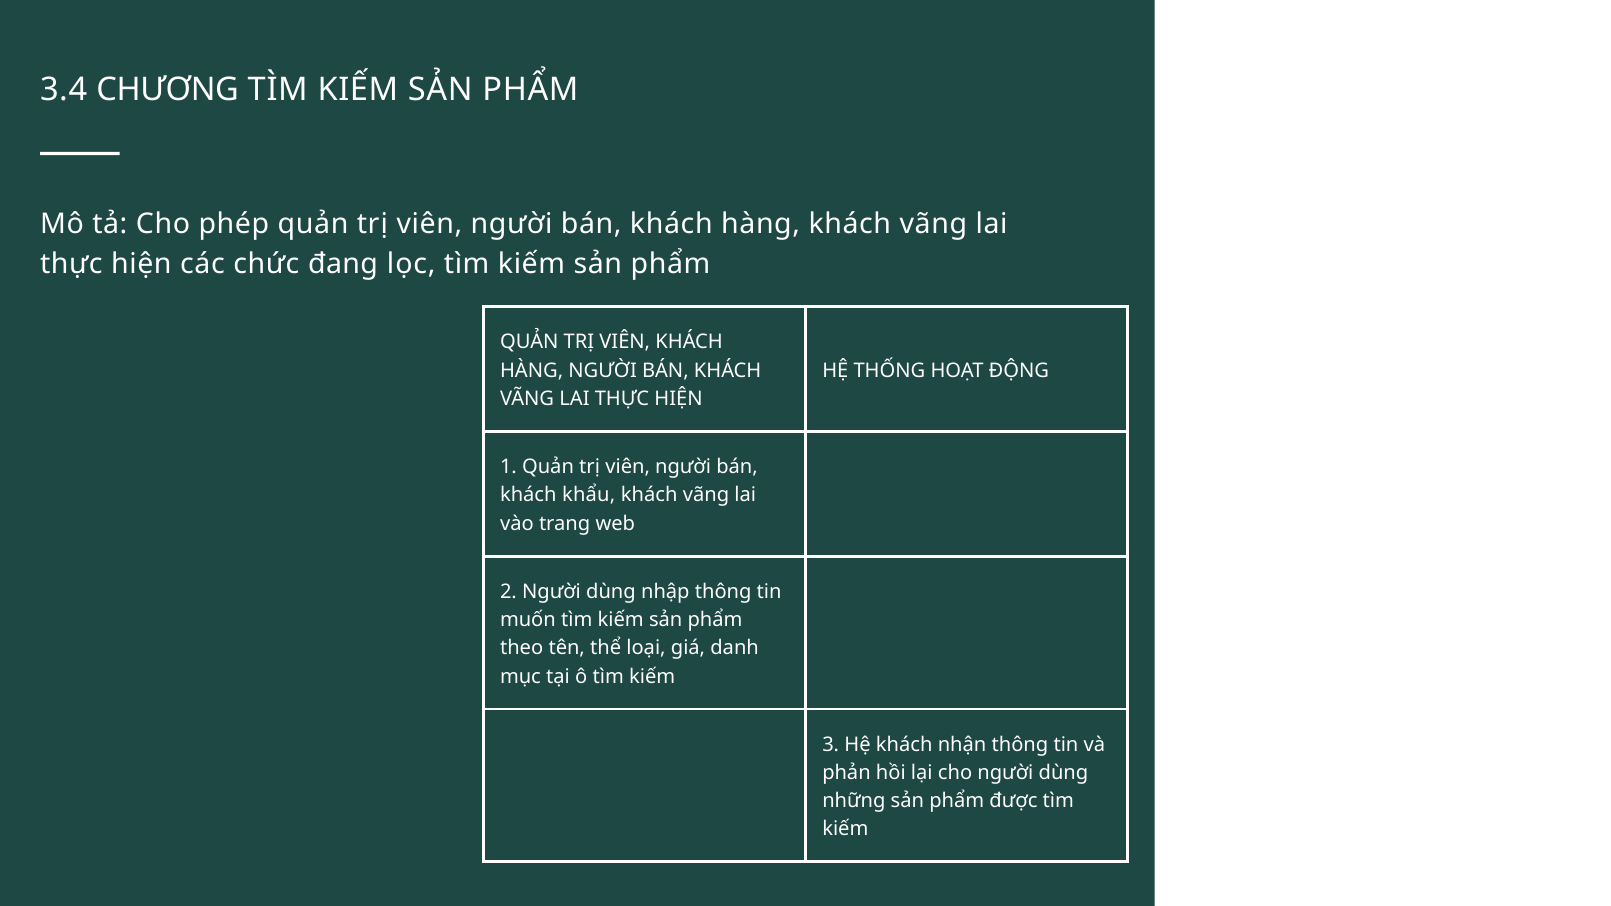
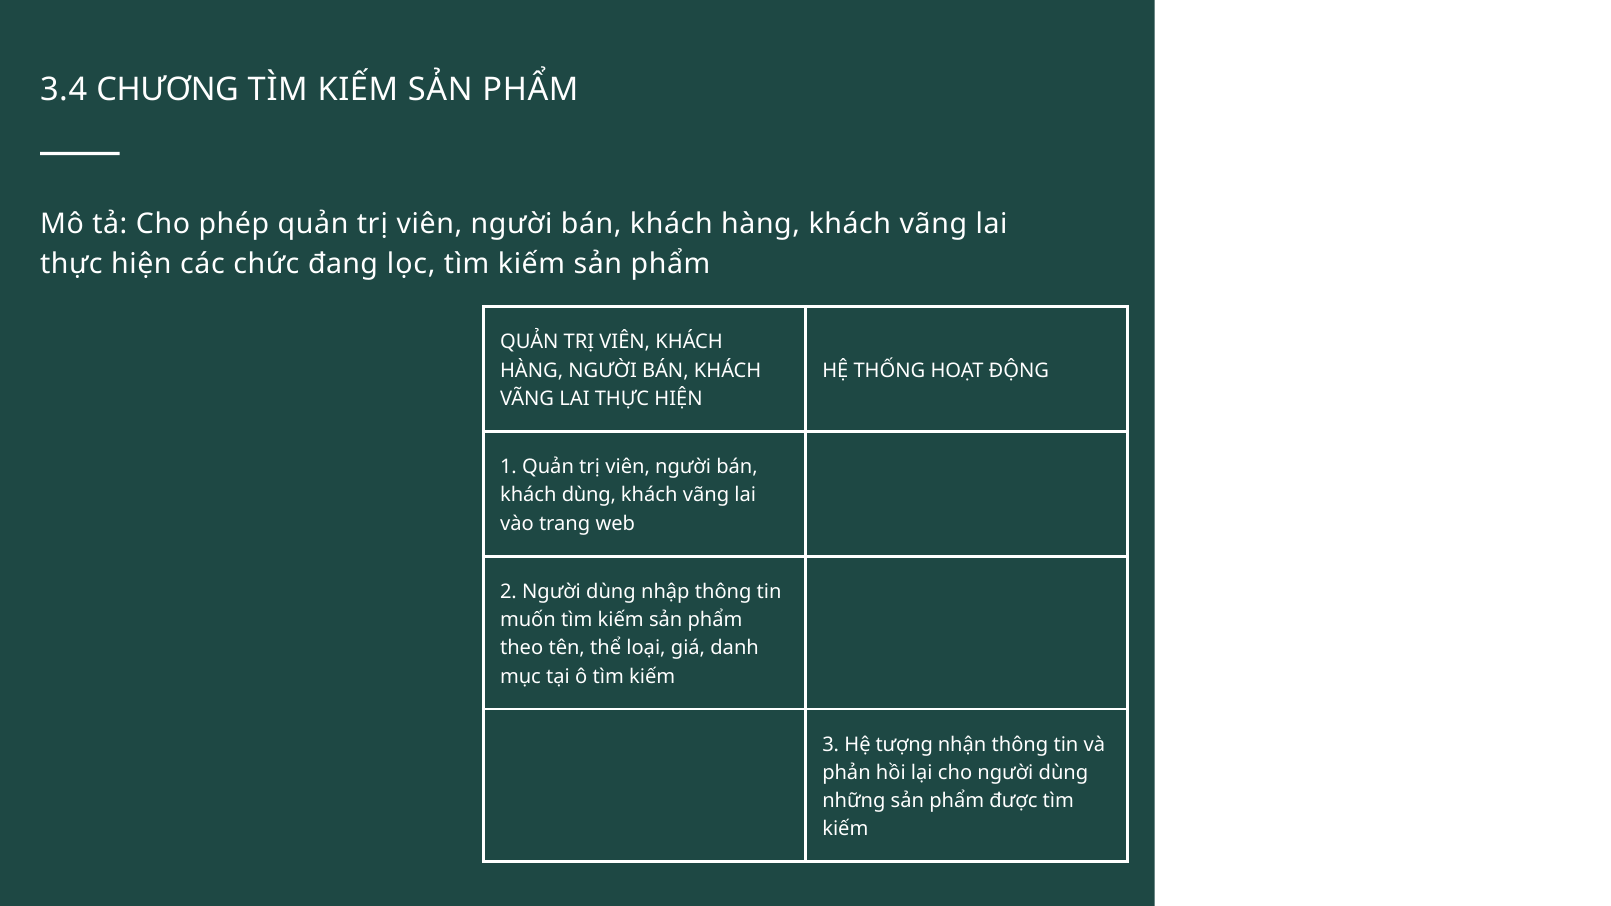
khách khẩu: khẩu -> dùng (589, 495)
Hệ khách: khách -> tượng (904, 745)
